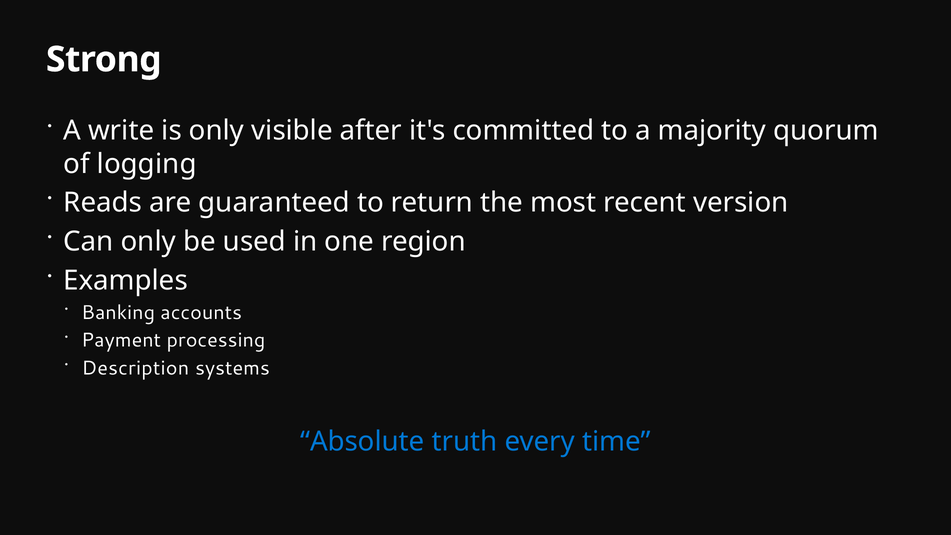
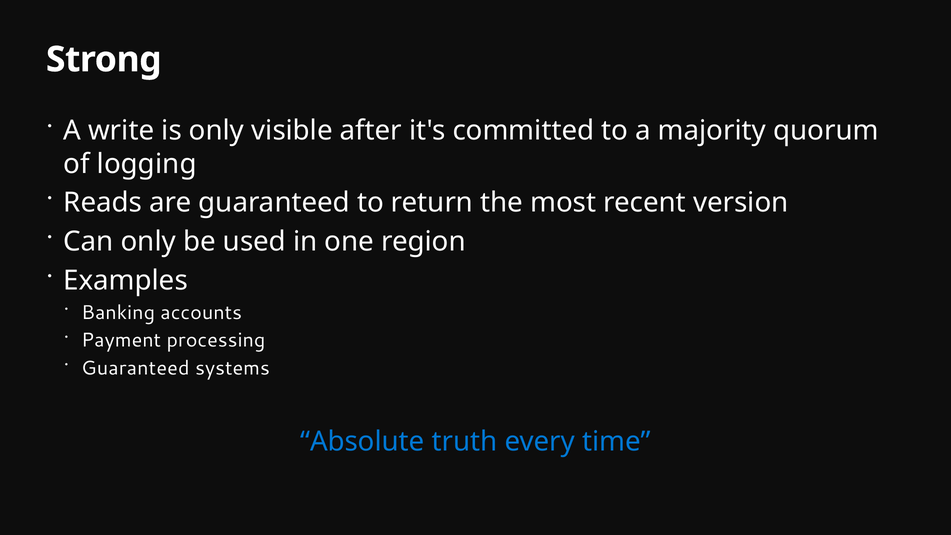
Description: Description -> Guaranteed (135, 368)
